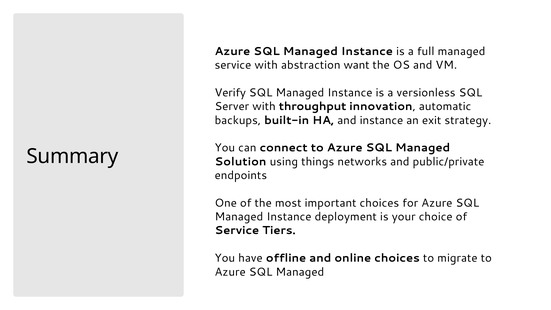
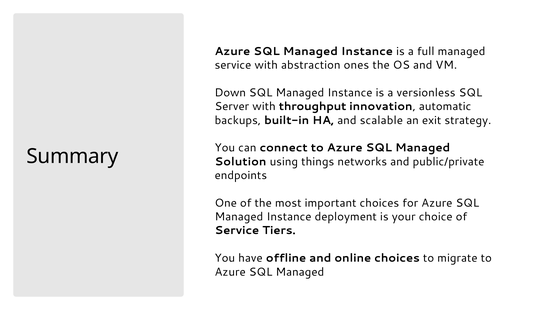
want: want -> ones (356, 65)
Verify: Verify -> Down (230, 93)
and instance: instance -> scalable (381, 120)
